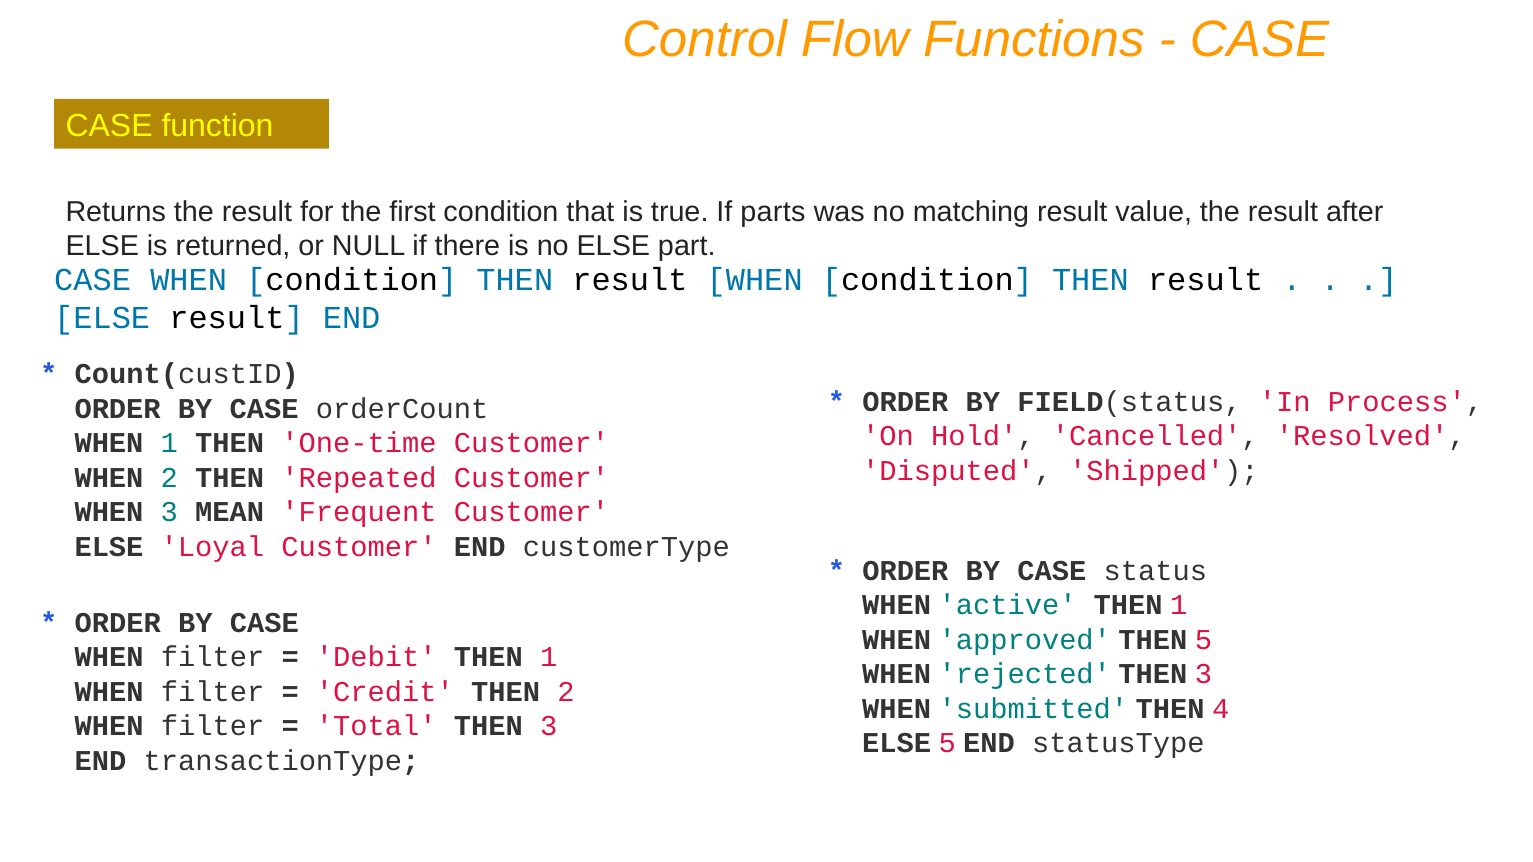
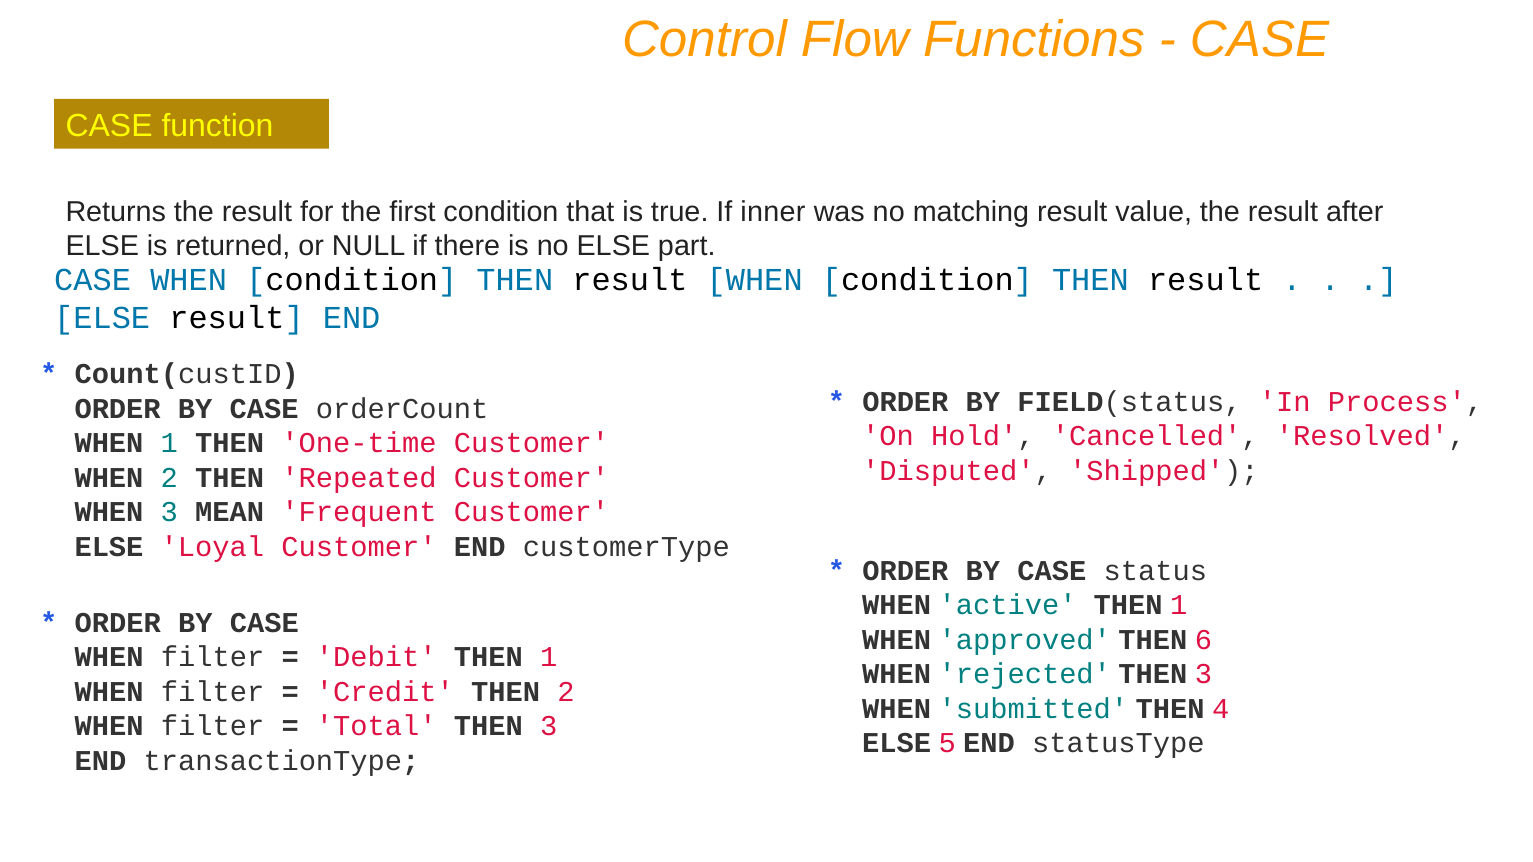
parts: parts -> inner (773, 212)
THEN 5: 5 -> 6 (1204, 640)
